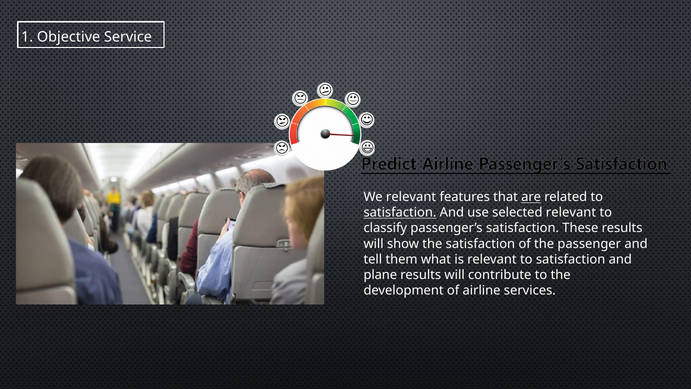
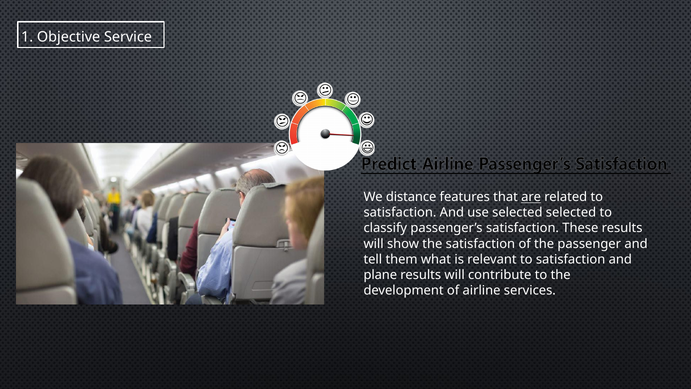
We relevant: relevant -> distance (411, 197)
satisfaction underline: present -> none (400, 212)
selected relevant: relevant -> selected (571, 212)
